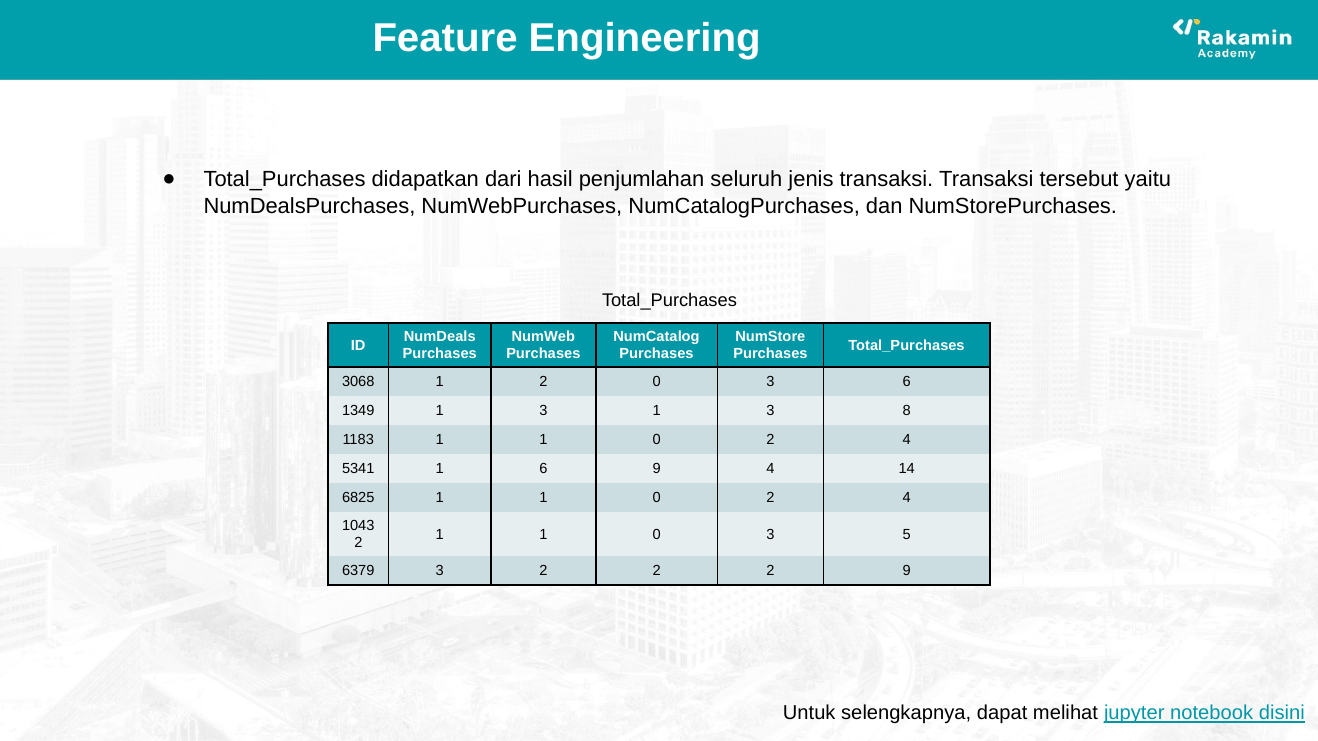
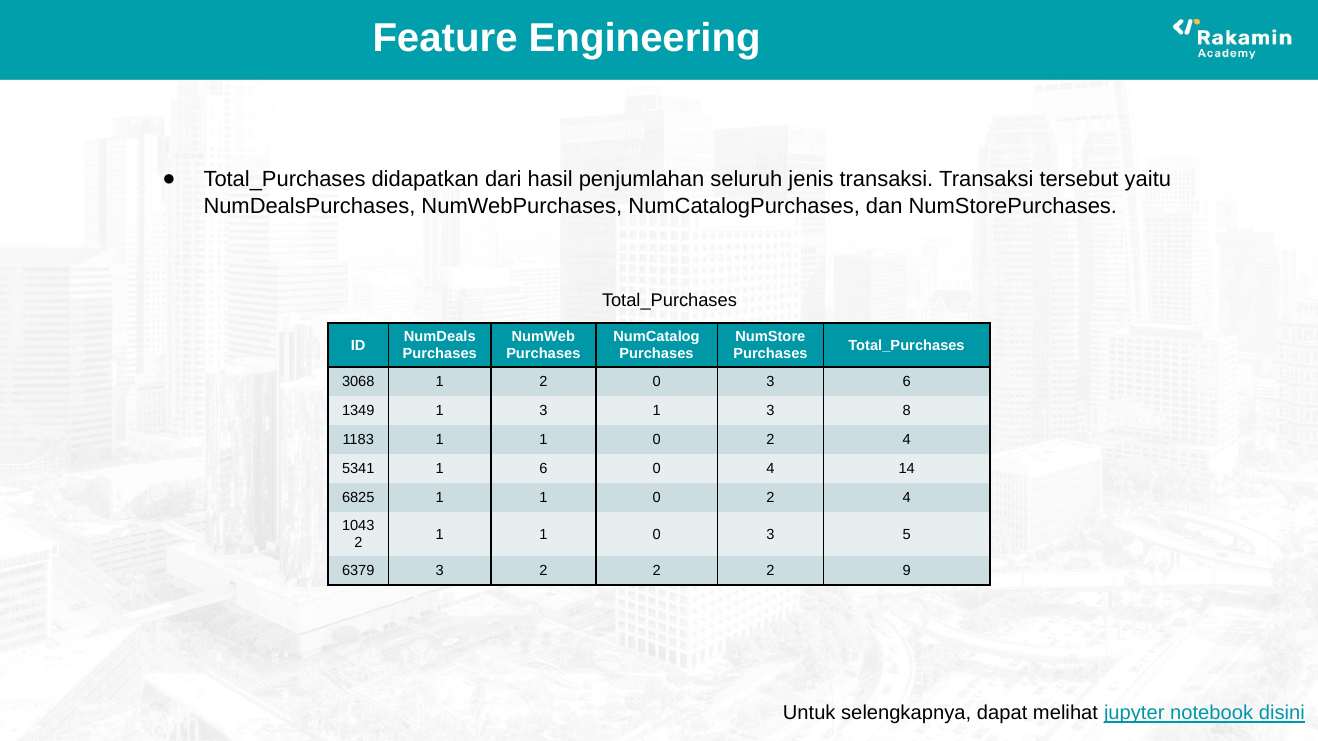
6 9: 9 -> 0 (657, 469)
